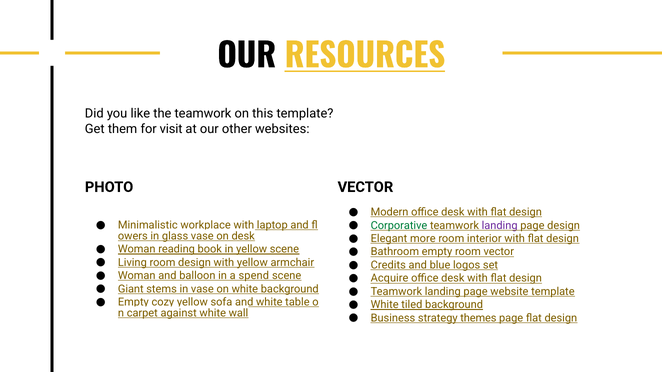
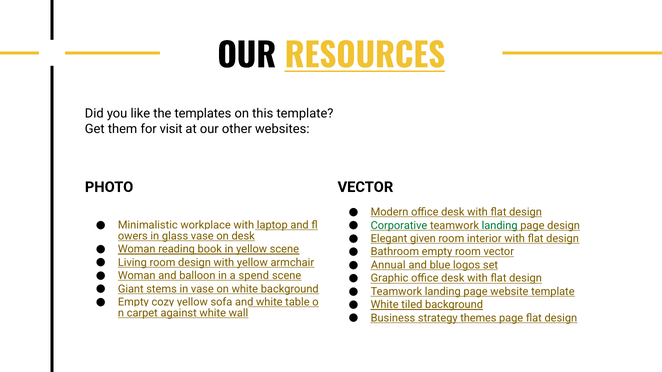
the teamwork: teamwork -> templates (203, 114)
landing colour: purple -> green (500, 226)
more: more -> given (423, 239)
Credits: Credits -> Annual (388, 265)
Acquire: Acquire -> Graphic (390, 279)
